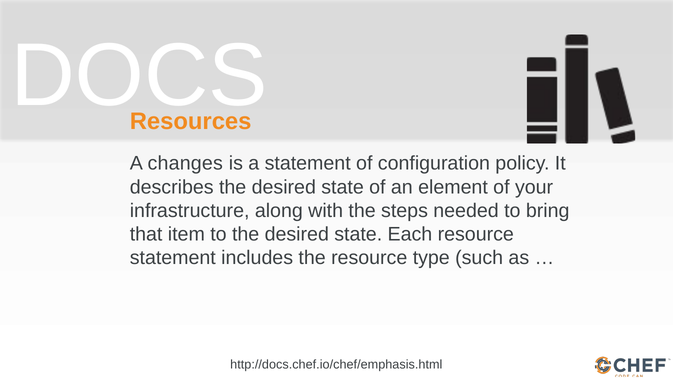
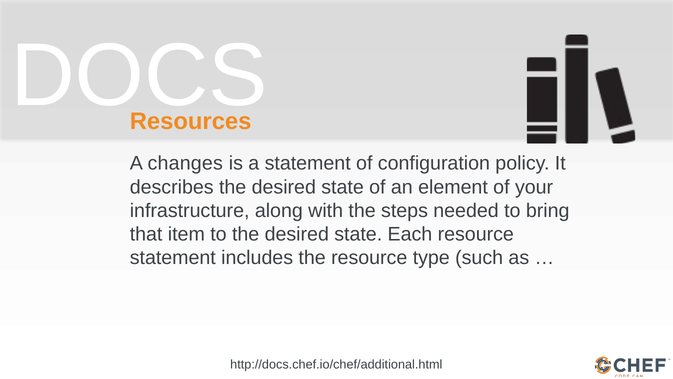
http://docs.chef.io/chef/emphasis.html: http://docs.chef.io/chef/emphasis.html -> http://docs.chef.io/chef/additional.html (336, 364)
